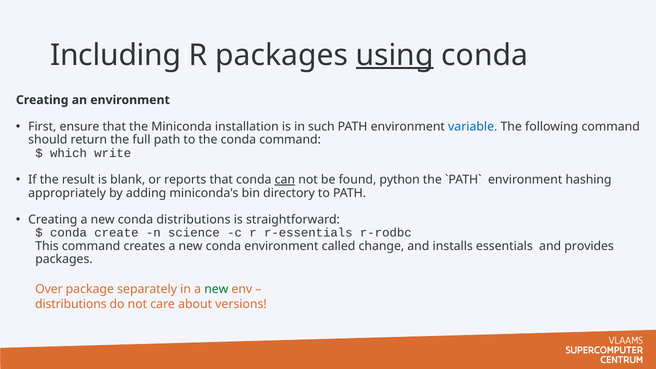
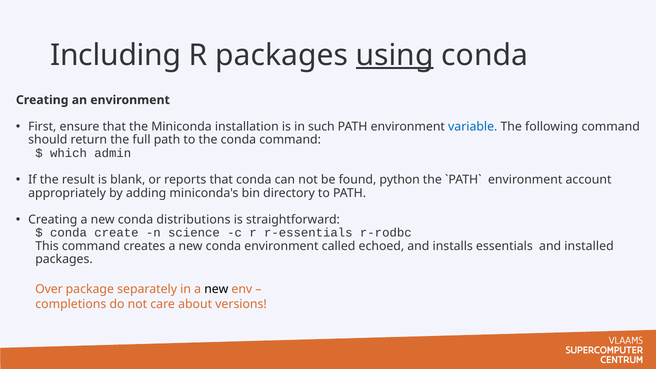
write: write -> admin (113, 153)
can underline: present -> none (285, 180)
hashing: hashing -> account (588, 180)
change: change -> echoed (381, 246)
provides: provides -> installed (589, 246)
new colour: green -> black (216, 289)
distributions: distributions -> completions (71, 304)
